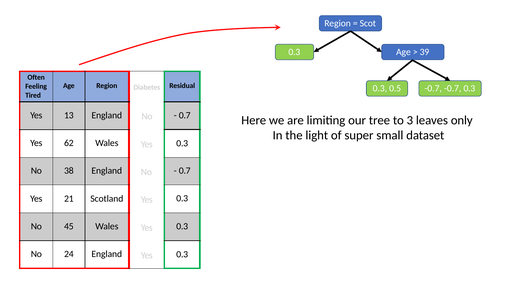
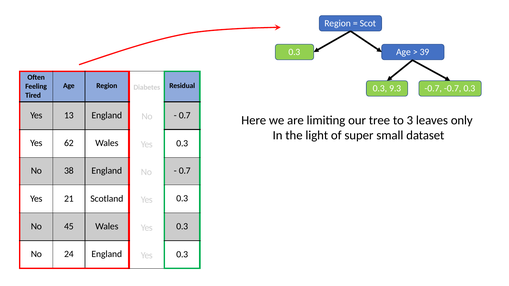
0.5: 0.5 -> 9.3 (395, 89)
